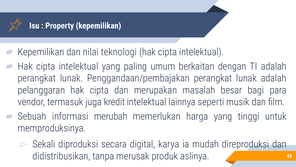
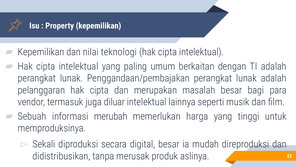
kredit: kredit -> diluar (114, 102)
digital karya: karya -> besar (169, 144)
